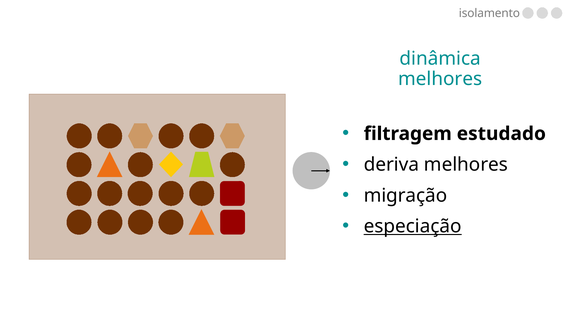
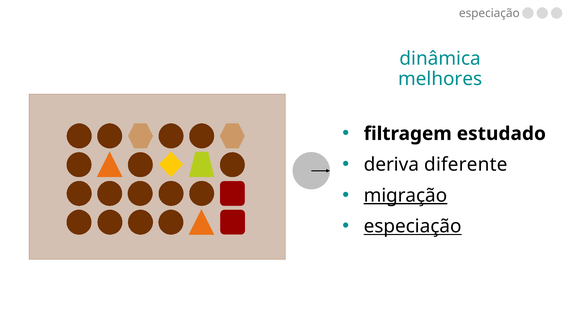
isolamento: isolamento -> especiação (489, 13)
deriva melhores: melhores -> diferente (466, 165)
migração underline: none -> present (406, 196)
